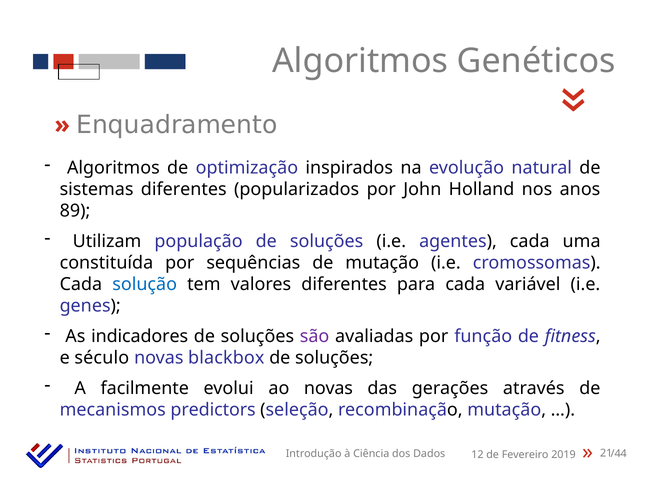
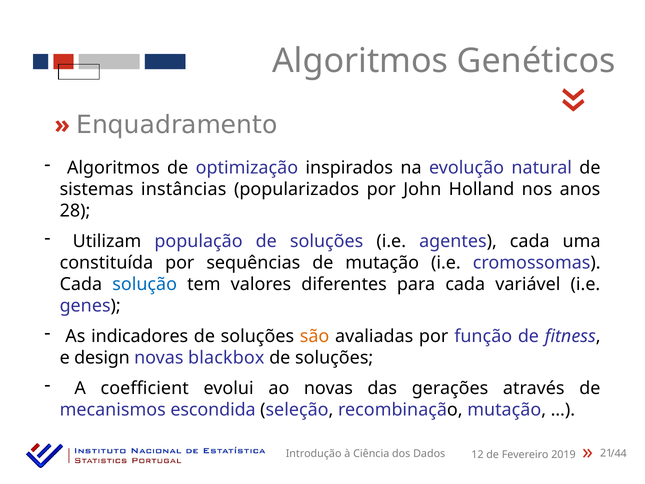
sistemas diferentes: diferentes -> instâncias (184, 189)
89: 89 -> 28 (75, 211)
são colour: purple -> orange (315, 336)
século: século -> design (102, 358)
facilmente: facilmente -> coefficient (145, 388)
predictors: predictors -> escondida (213, 409)
